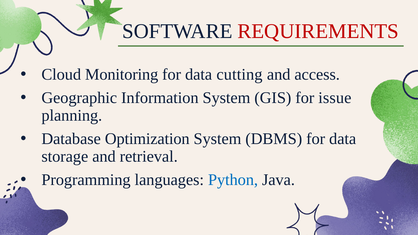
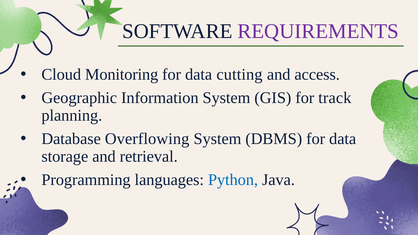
REQUIREMENTS colour: red -> purple (318, 31)
issue: issue -> track (335, 98)
Optimization: Optimization -> Overflowing (147, 139)
